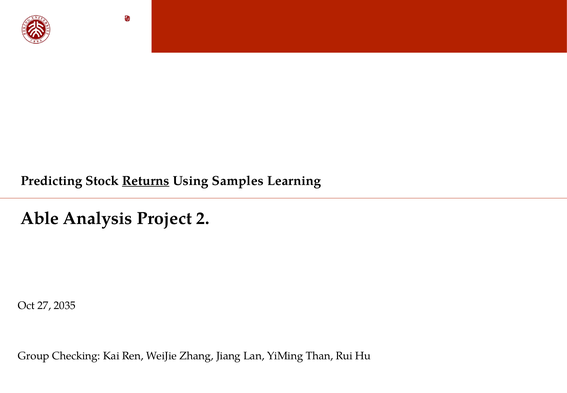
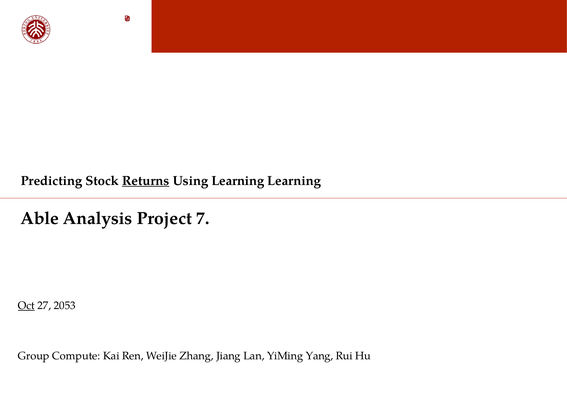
Using Samples: Samples -> Learning (238, 181)
2: 2 -> 7 (203, 218)
Oct underline: none -> present (26, 305)
2035: 2035 -> 2053 (65, 305)
Checking: Checking -> Compute (76, 355)
Than: Than -> Yang (320, 355)
